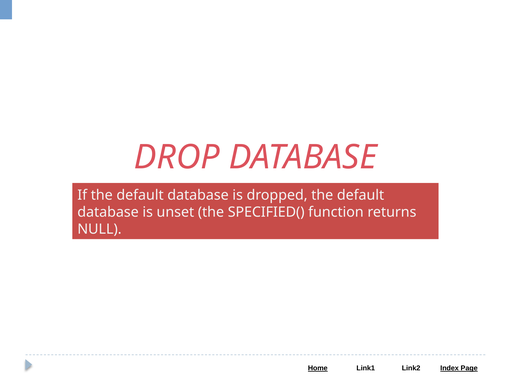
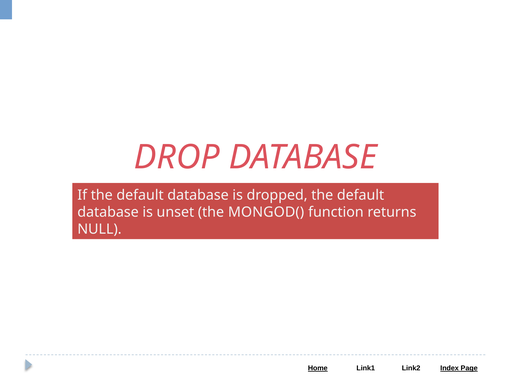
SPECIFIED(: SPECIFIED( -> MONGOD( (266, 212)
